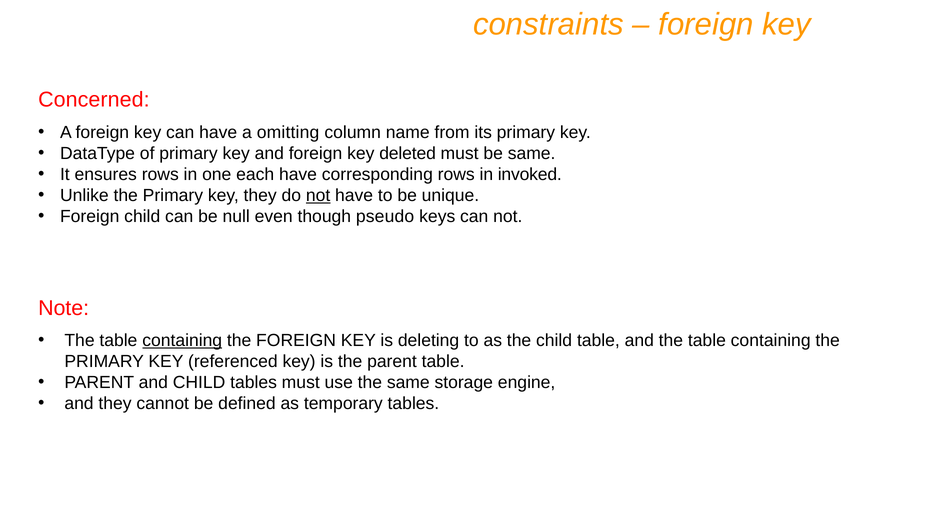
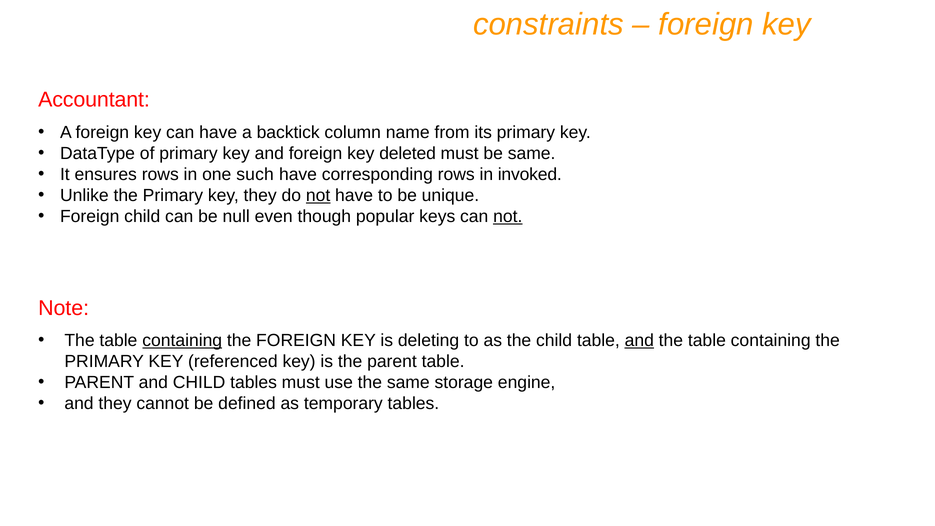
Concerned: Concerned -> Accountant (94, 100)
omitting: omitting -> backtick (288, 132)
each: each -> such (255, 174)
pseudo: pseudo -> popular (385, 216)
not underline: none -> present (508, 216)
and underline: none -> present (639, 340)
